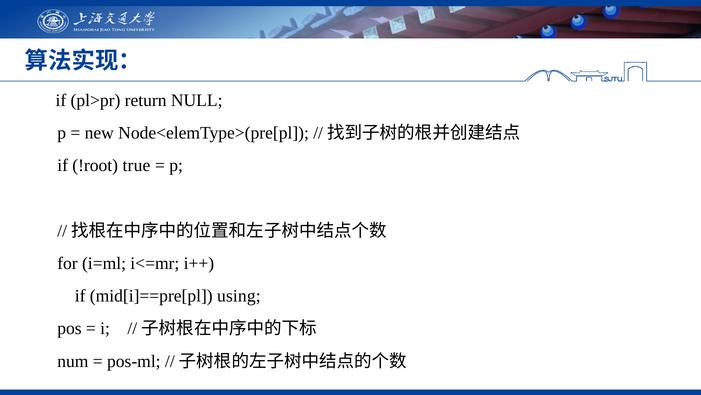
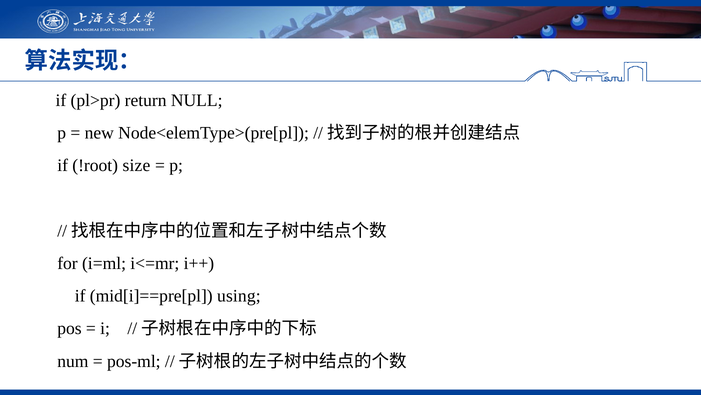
true: true -> size (136, 165)
